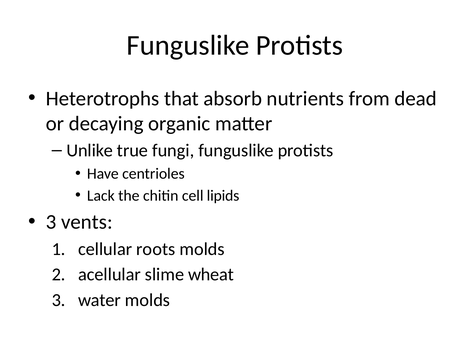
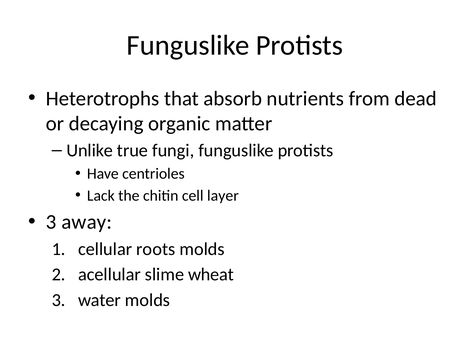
lipids: lipids -> layer (223, 196)
vents: vents -> away (87, 222)
